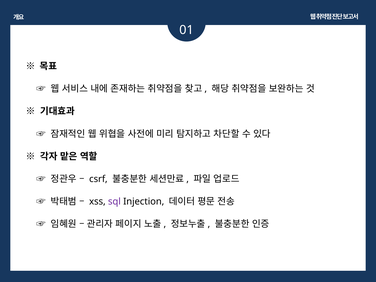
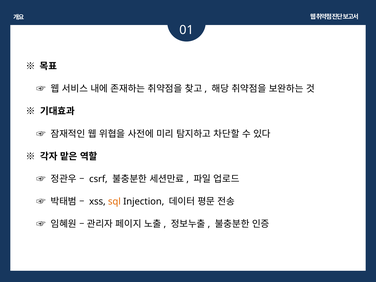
sql colour: purple -> orange (114, 202)
